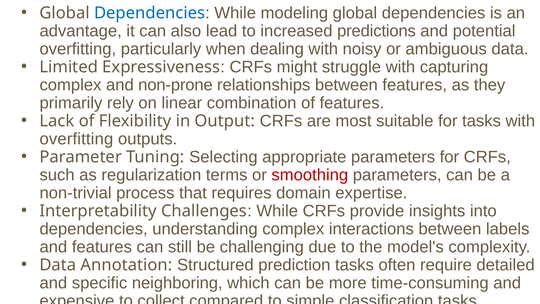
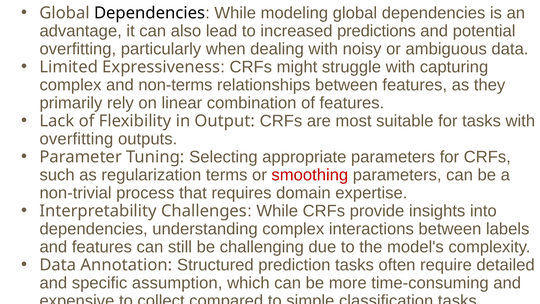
Dependencies colour: blue -> black (150, 13)
non-prone: non-prone -> non-terms (175, 85)
neighboring: neighboring -> assumption (177, 283)
